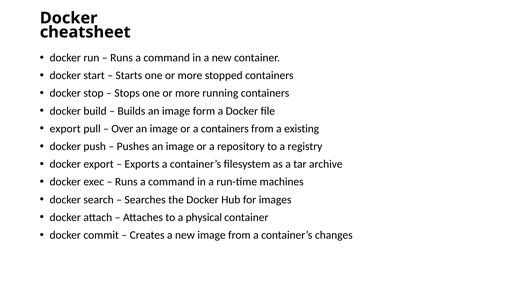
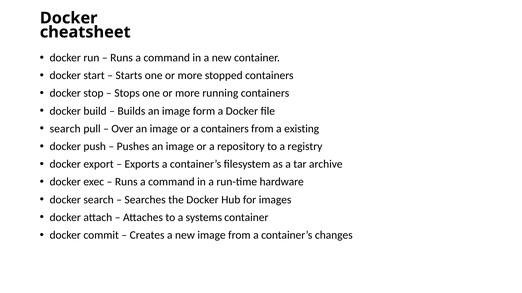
export: export -> search (65, 129)
machines: machines -> hardware (282, 182)
physical: physical -> systems (204, 218)
